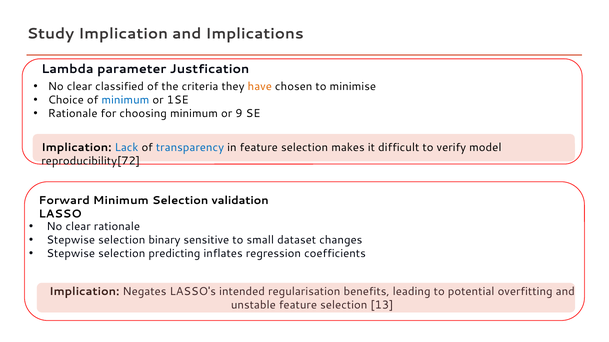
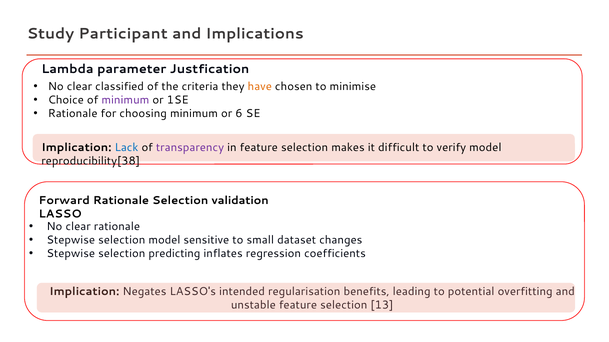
Study Implication: Implication -> Participant (123, 34)
minimum colour: blue -> purple (125, 100)
9: 9 -> 6 (239, 114)
transparency colour: blue -> purple (190, 148)
reproducibility[72: reproducibility[72 -> reproducibility[38 (91, 161)
Forward Minimum: Minimum -> Rationale (121, 201)
selection binary: binary -> model (164, 240)
